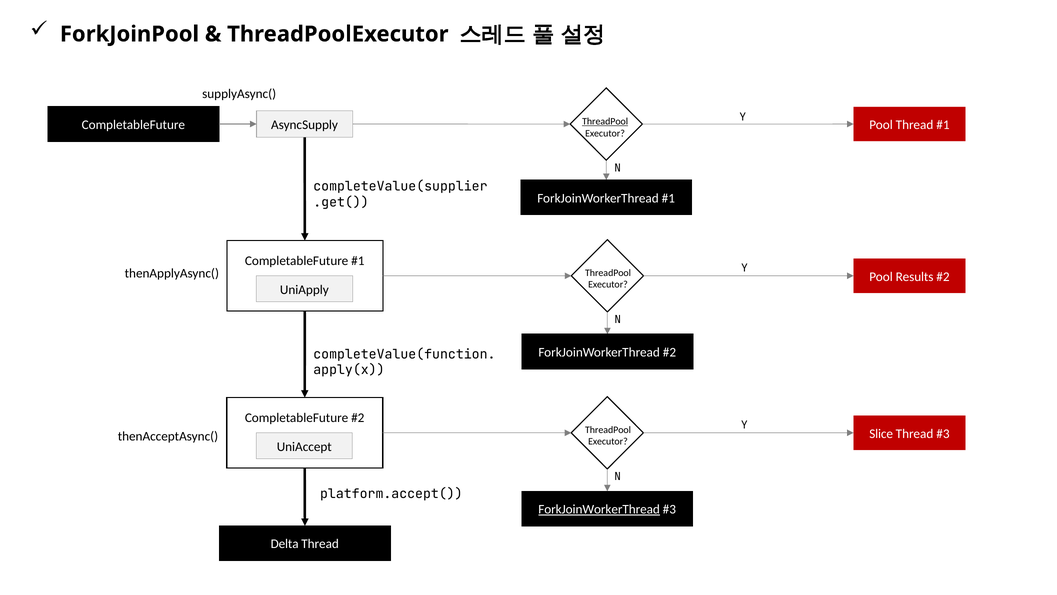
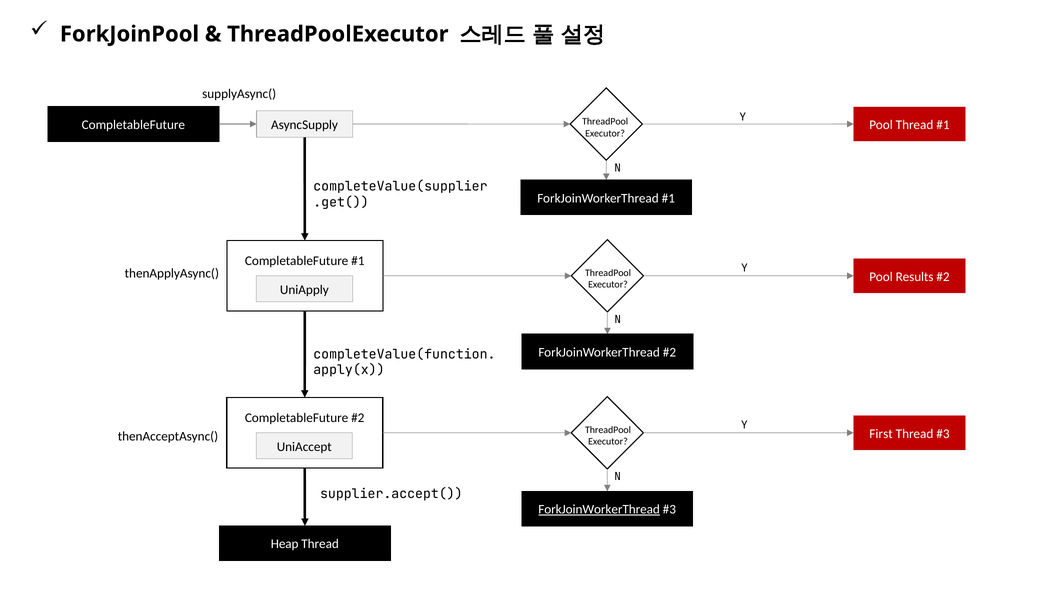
ThreadPool underline: present -> none (605, 121)
Slice: Slice -> First (881, 433)
platform.accept(: platform.accept( -> supplier.accept( (391, 494)
Delta: Delta -> Heap (285, 544)
